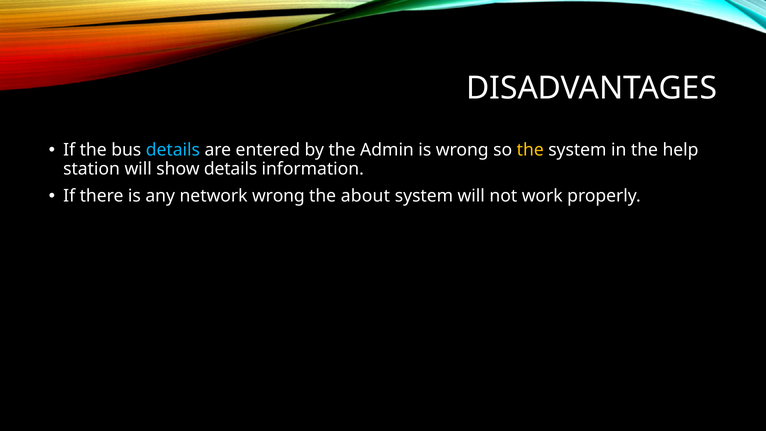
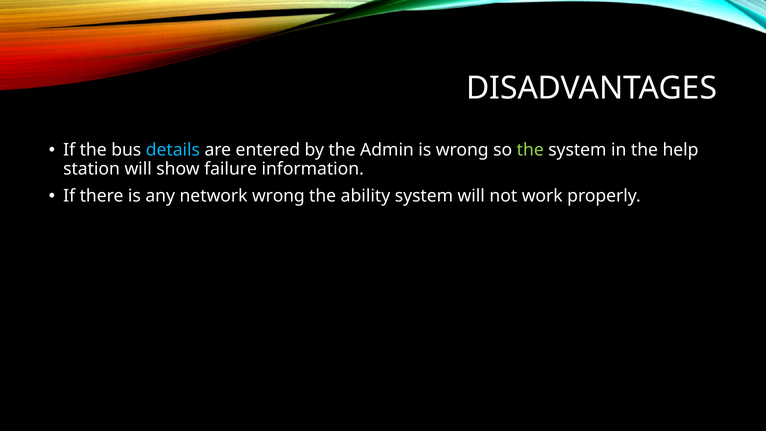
the colour: yellow -> light green (530, 150)
show details: details -> failure (231, 169)
about: about -> ability (365, 196)
